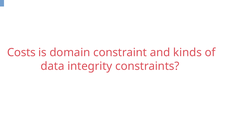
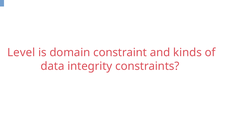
Costs: Costs -> Level (21, 52)
